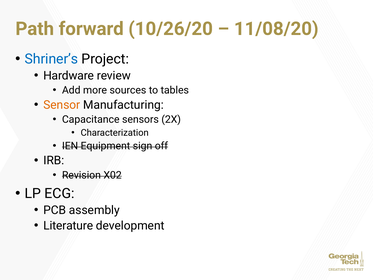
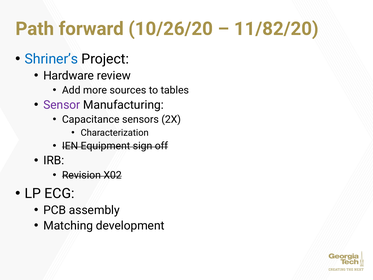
11/08/20: 11/08/20 -> 11/82/20 (276, 29)
Sensor colour: orange -> purple (62, 105)
Literature: Literature -> Matching (68, 225)
